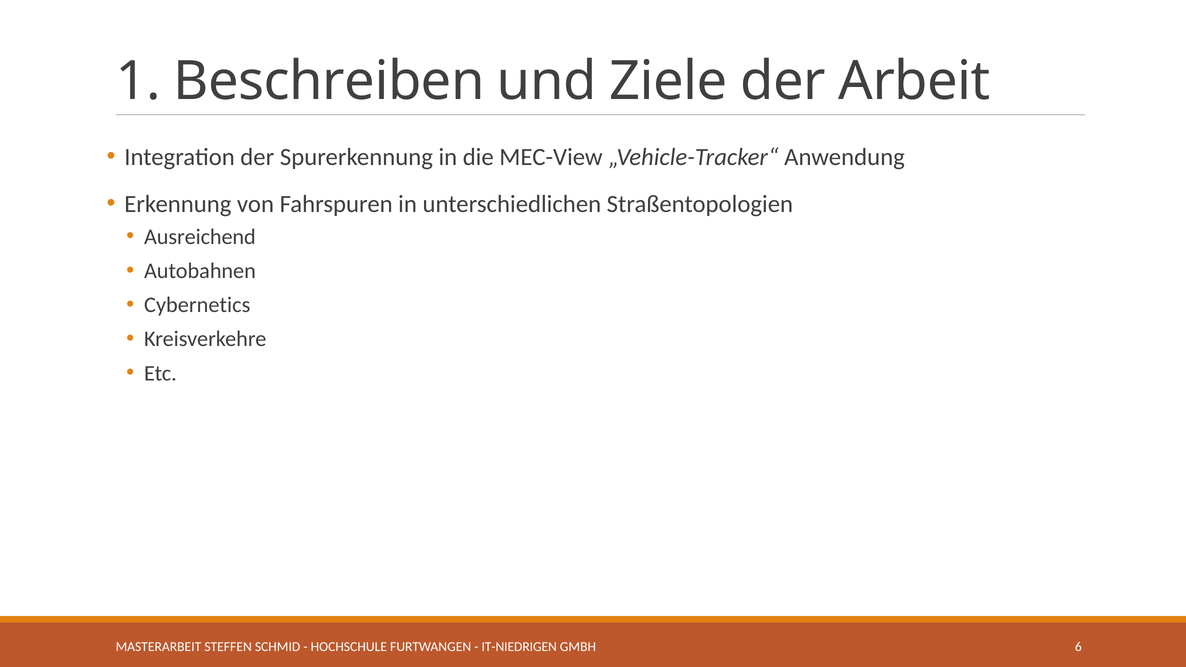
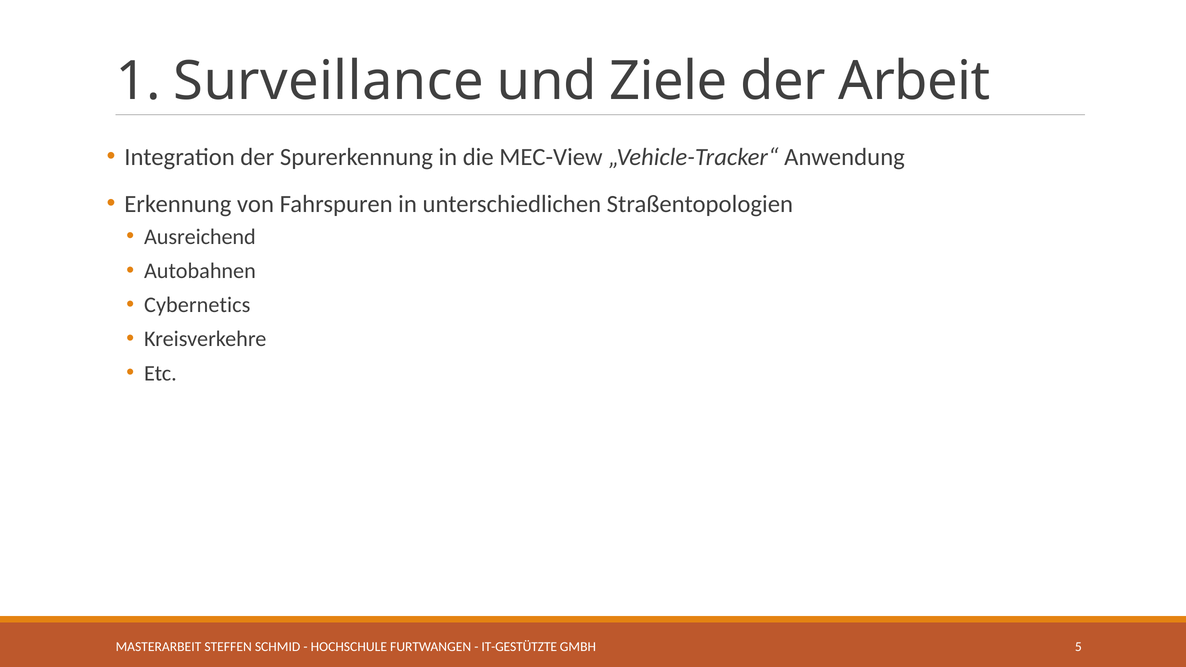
Beschreiben: Beschreiben -> Surveillance (329, 81)
IT-NIEDRIGEN: IT-NIEDRIGEN -> IT-GESTÜTZTE (519, 647)
6: 6 -> 5 (1078, 647)
